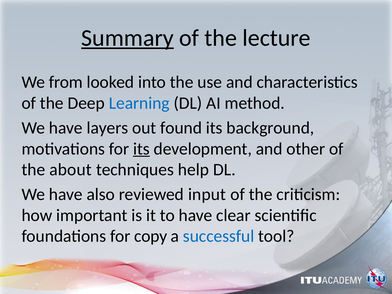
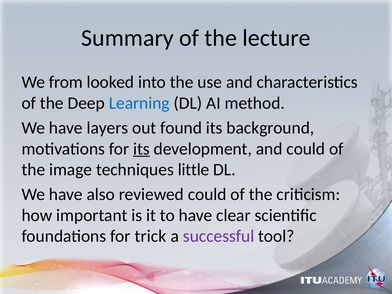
Summary underline: present -> none (127, 38)
and other: other -> could (306, 149)
about: about -> image (71, 170)
help: help -> little (194, 170)
reviewed input: input -> could (207, 194)
copy: copy -> trick (150, 236)
successful colour: blue -> purple (219, 236)
